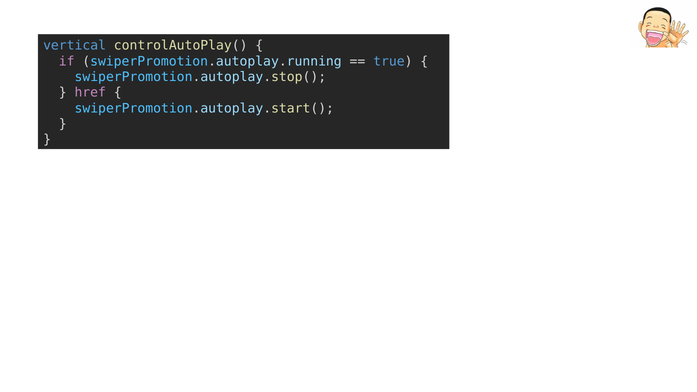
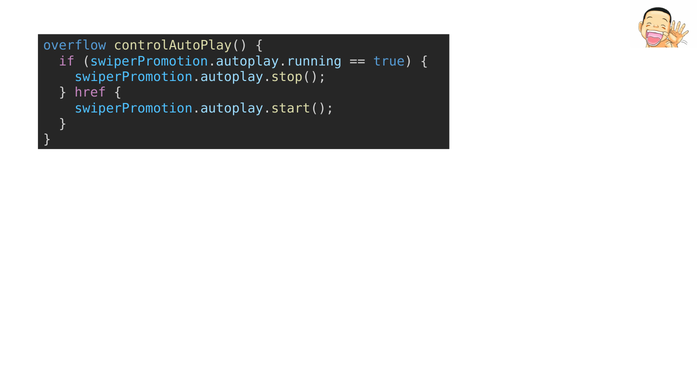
vertical: vertical -> overflow (75, 46)
